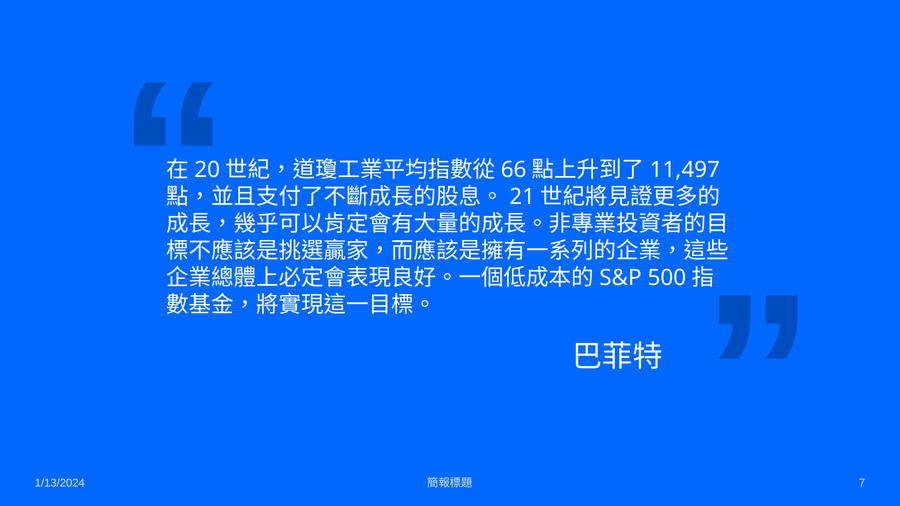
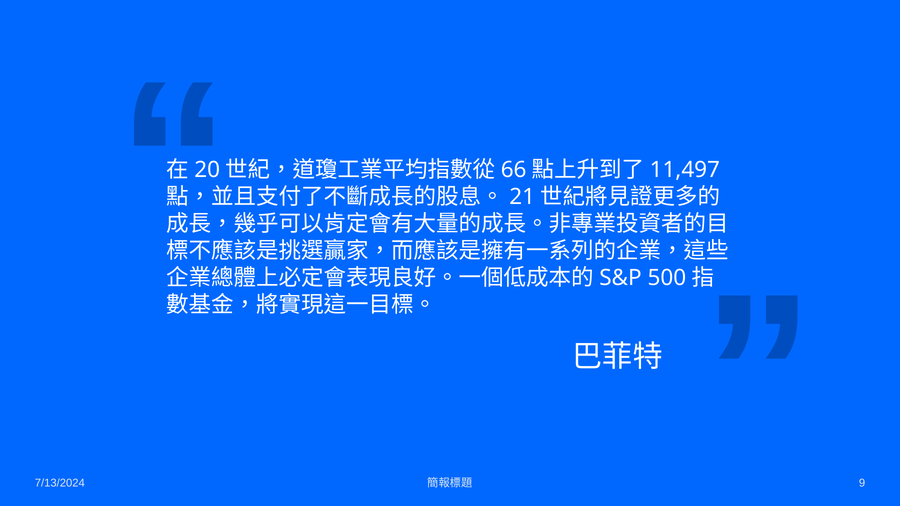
1/13/2024: 1/13/2024 -> 7/13/2024 (60, 483)
7: 7 -> 9 (862, 483)
